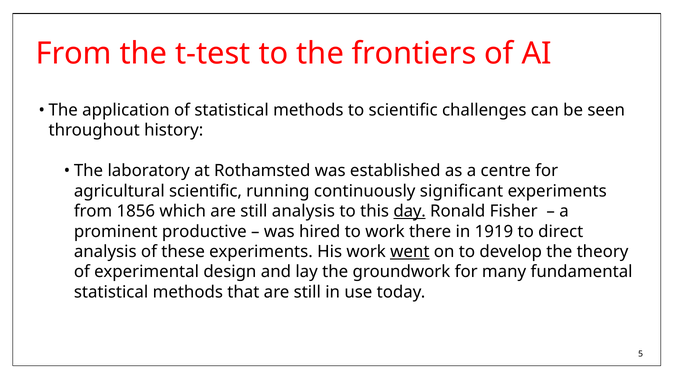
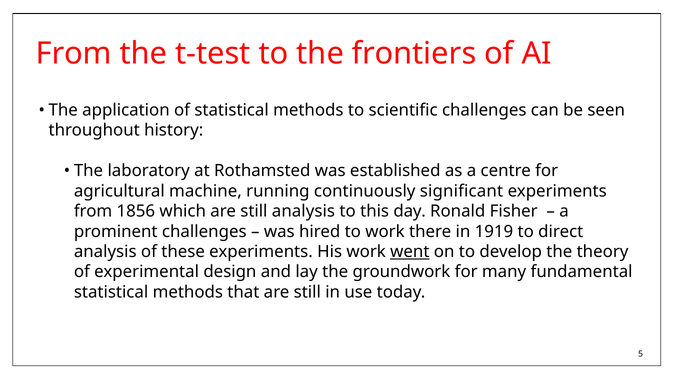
agricultural scientific: scientific -> machine (205, 191)
day underline: present -> none (410, 211)
prominent productive: productive -> challenges (204, 232)
